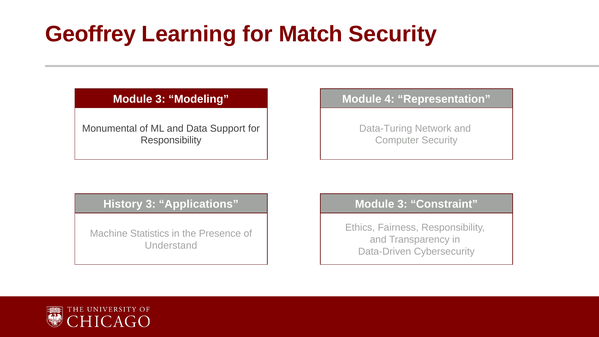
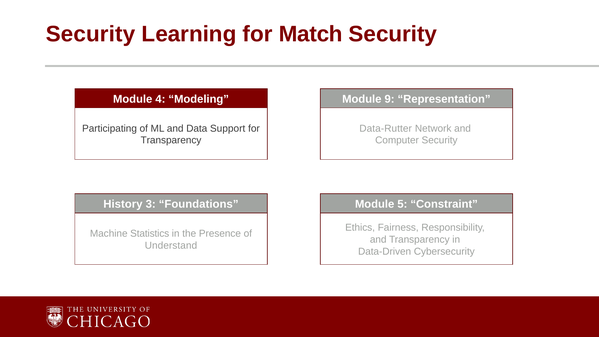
Geoffrey: Geoffrey -> Security (90, 34)
3: 3 -> 4 (160, 99)
4: 4 -> 9 (390, 99)
Monumental: Monumental -> Participating (110, 128)
Data-Turing: Data-Turing -> Data-Rutter (386, 128)
Responsibility: Responsibility -> Transparency (171, 140)
Applications: Applications -> Foundations (199, 204)
3: 3 -> 5 (402, 204)
